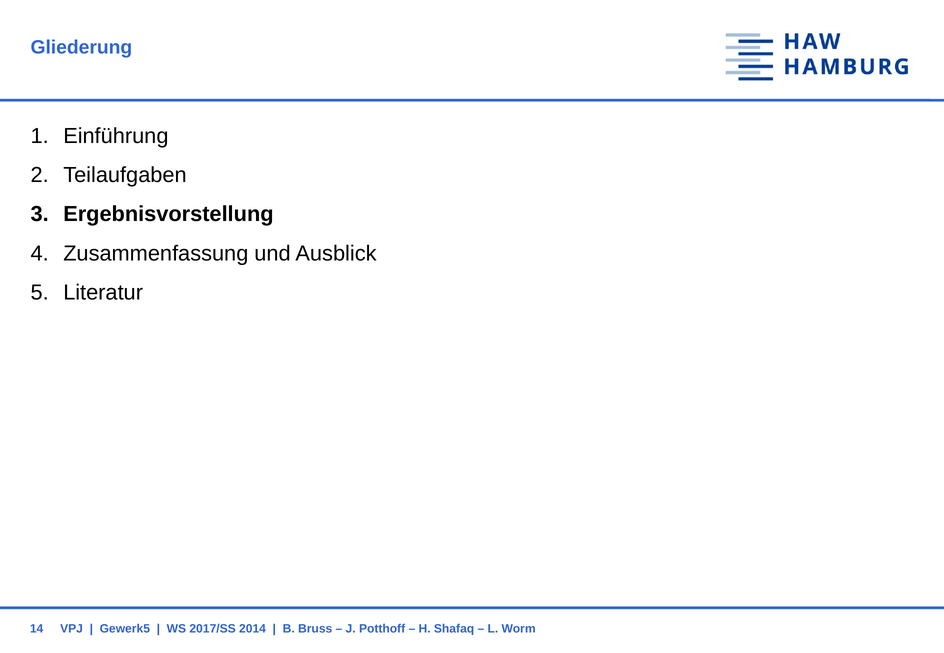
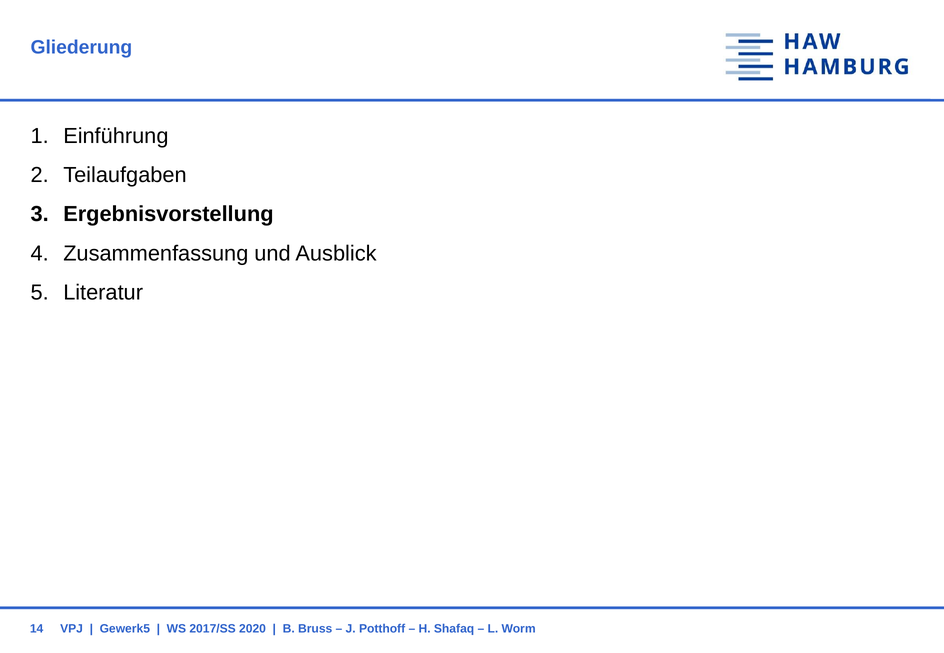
2014: 2014 -> 2020 (253, 629)
